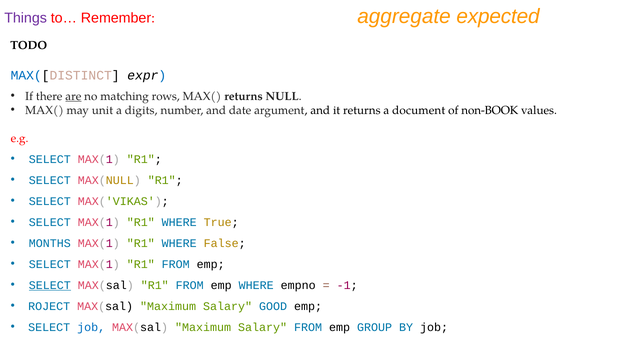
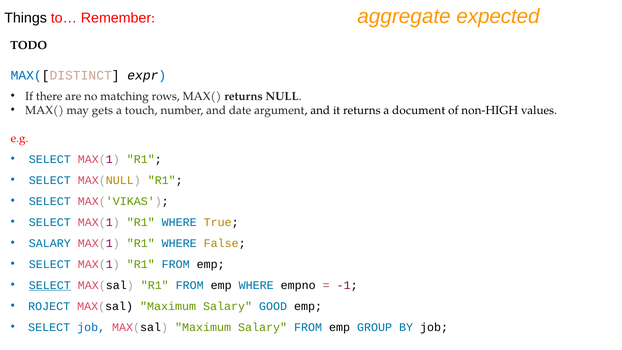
Things colour: purple -> black (26, 18)
are underline: present -> none (73, 96)
unit: unit -> gets (102, 110)
digits: digits -> touch (141, 110)
non-BOOK: non-BOOK -> non-HIGH (490, 110)
MONTHS: MONTHS -> SALARY (50, 243)
